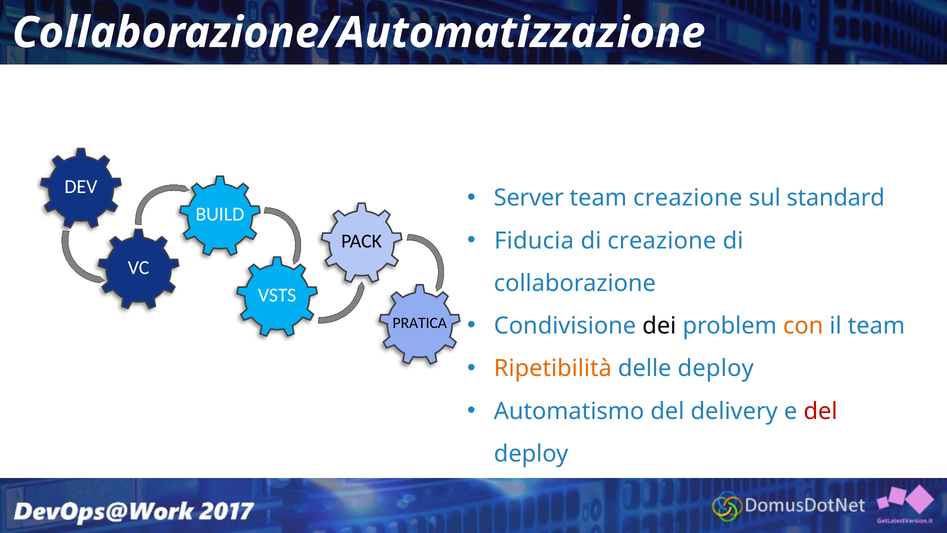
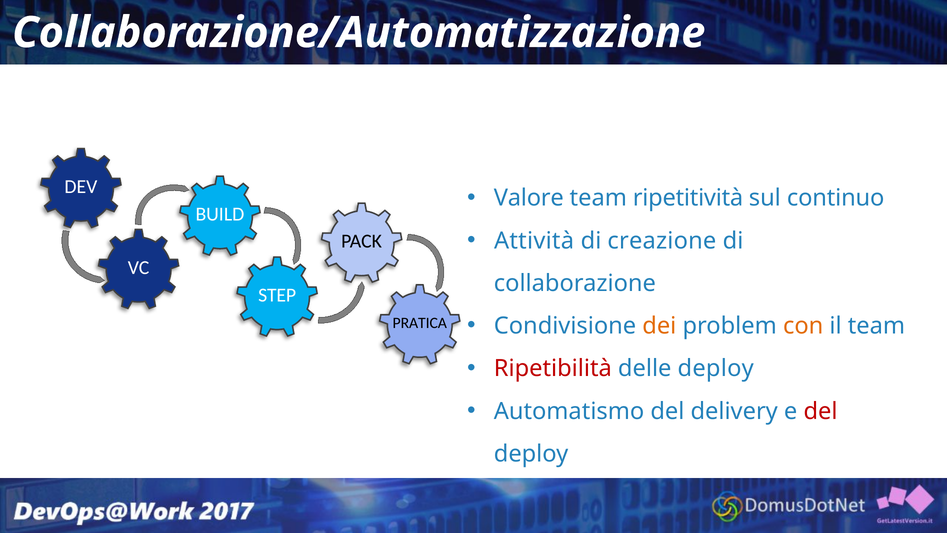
Server: Server -> Valore (529, 198)
team creazione: creazione -> ripetitività (688, 198)
standard: standard -> continuo (836, 198)
Fiducia: Fiducia -> Attività (534, 241)
VSTS: VSTS -> STEP (277, 295)
dei colour: black -> orange (659, 326)
Ripetibilità colour: orange -> red (553, 368)
